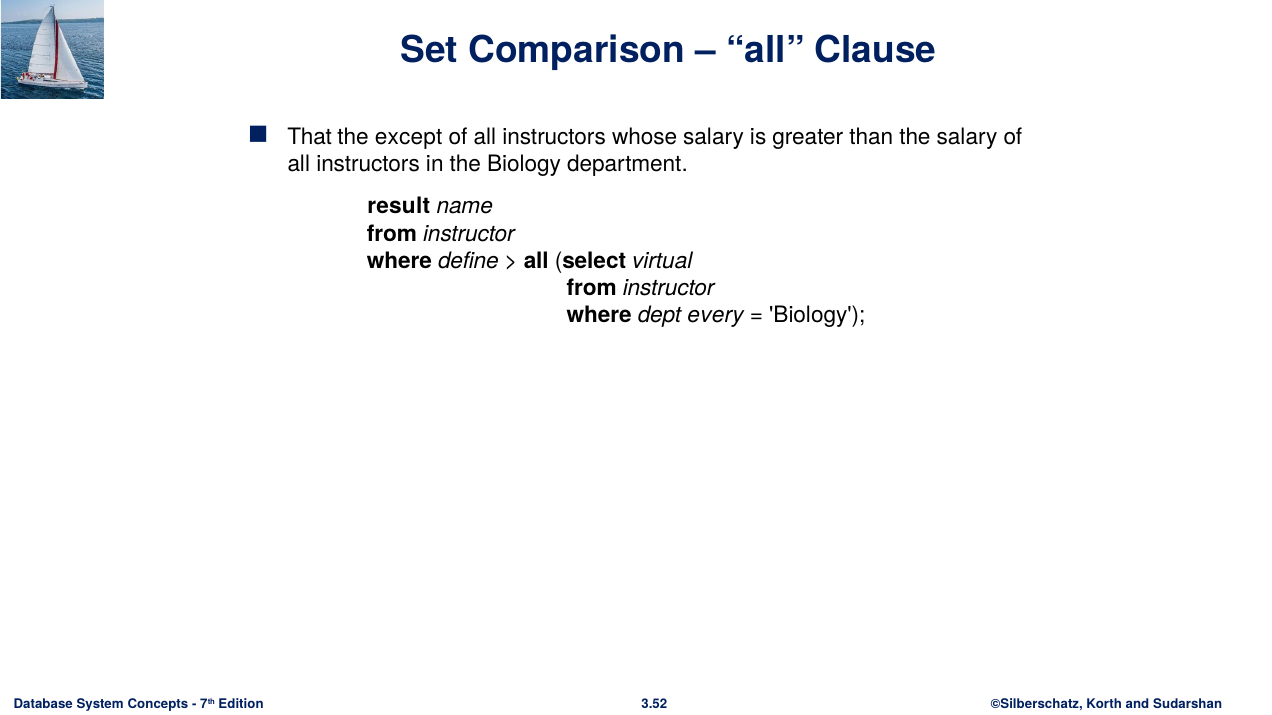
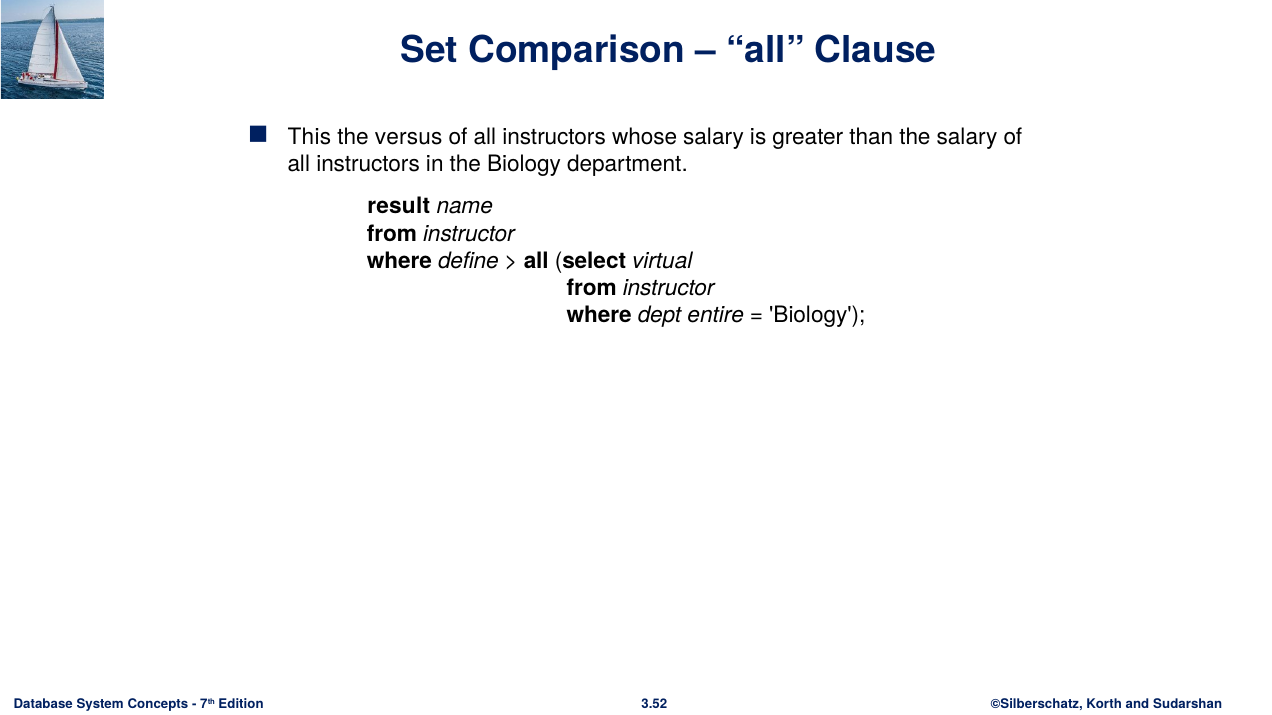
That: That -> This (309, 137)
except: except -> versus (409, 137)
every: every -> entire (716, 315)
